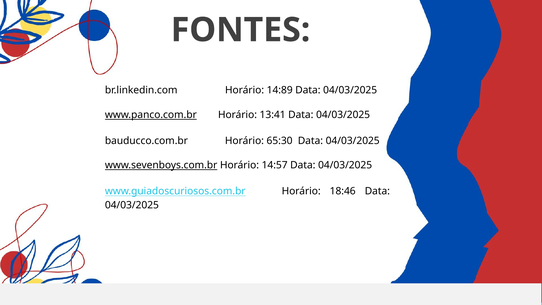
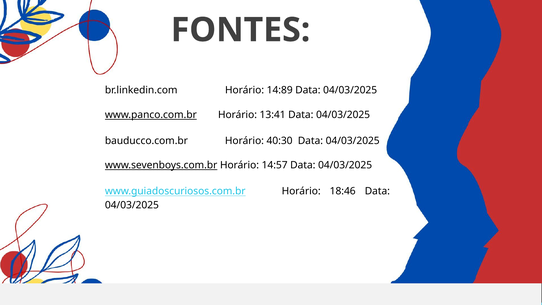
65:30: 65:30 -> 40:30 (280, 141)
